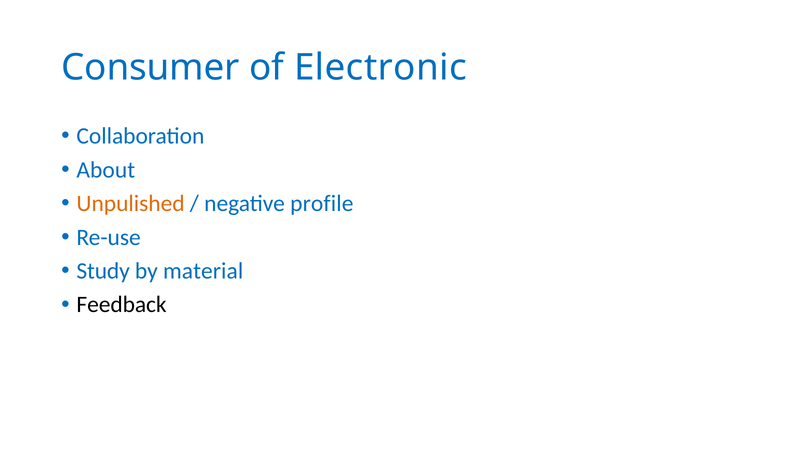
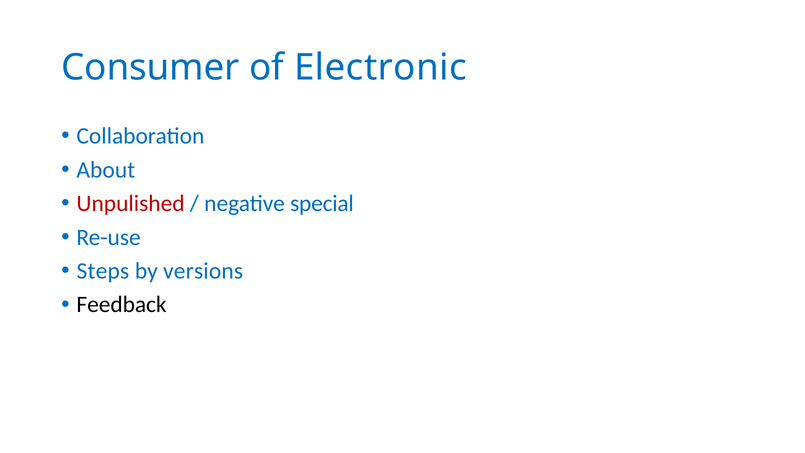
Unpulished colour: orange -> red (131, 203)
profile: profile -> special (322, 203)
Study: Study -> Steps (103, 271)
material: material -> versions (203, 271)
